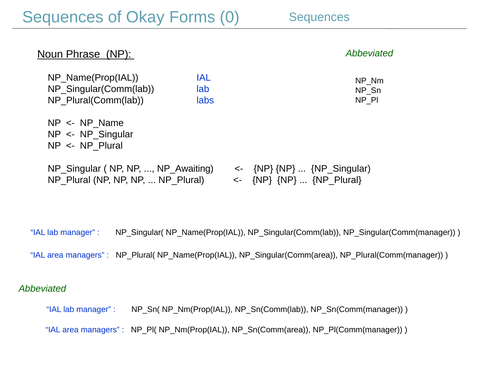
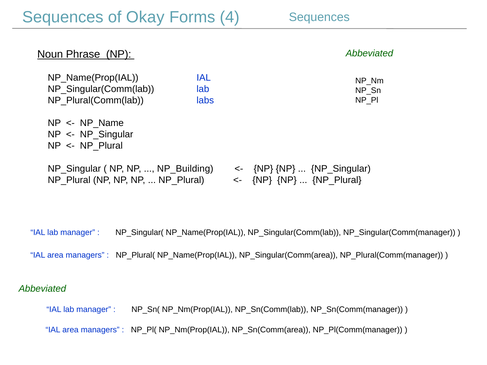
0: 0 -> 4 (230, 17)
NP_Awaiting: NP_Awaiting -> NP_Building (185, 169)
